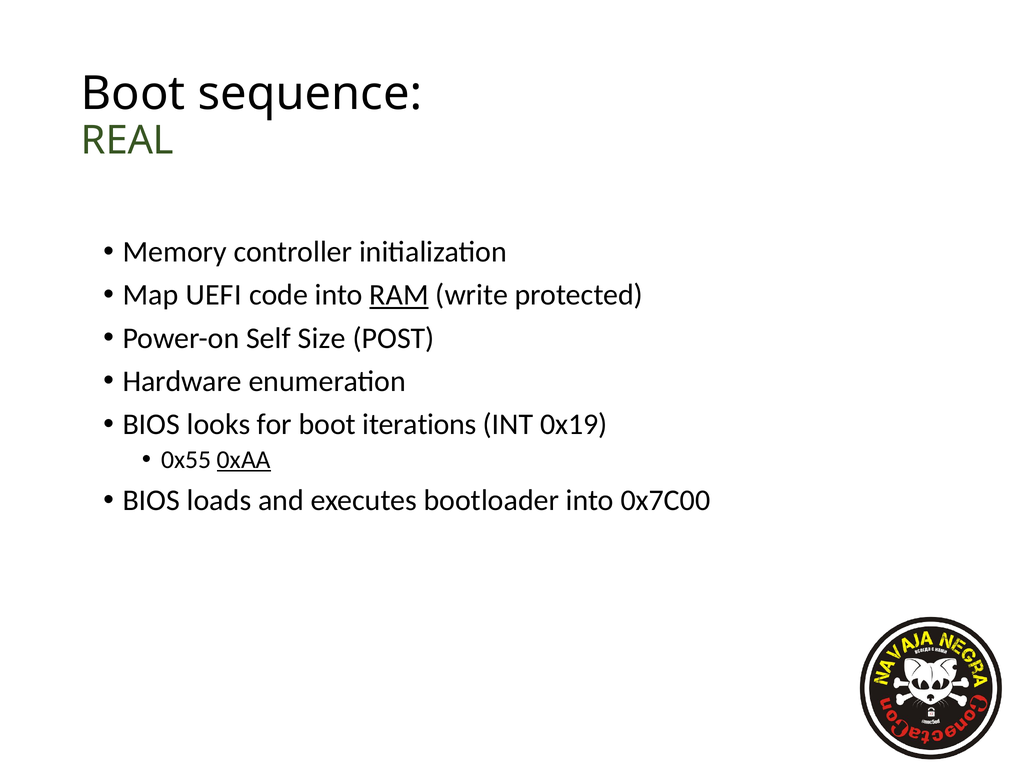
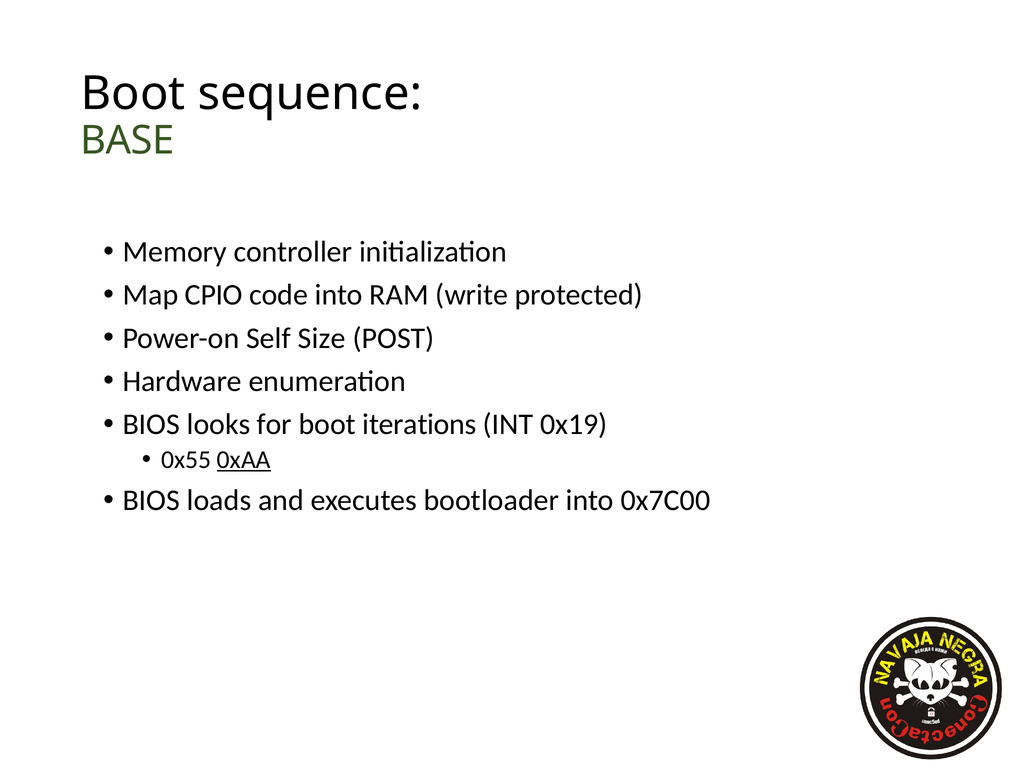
REAL: REAL -> BASE (127, 141)
UEFI: UEFI -> CPIO (214, 295)
RAM underline: present -> none (399, 295)
